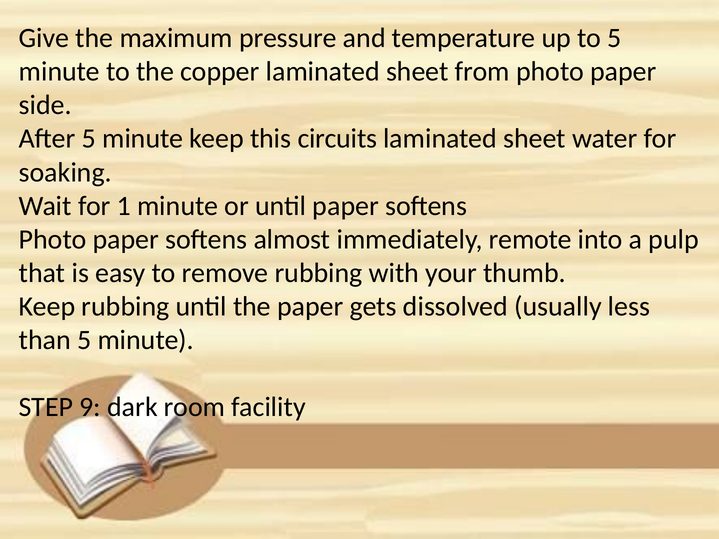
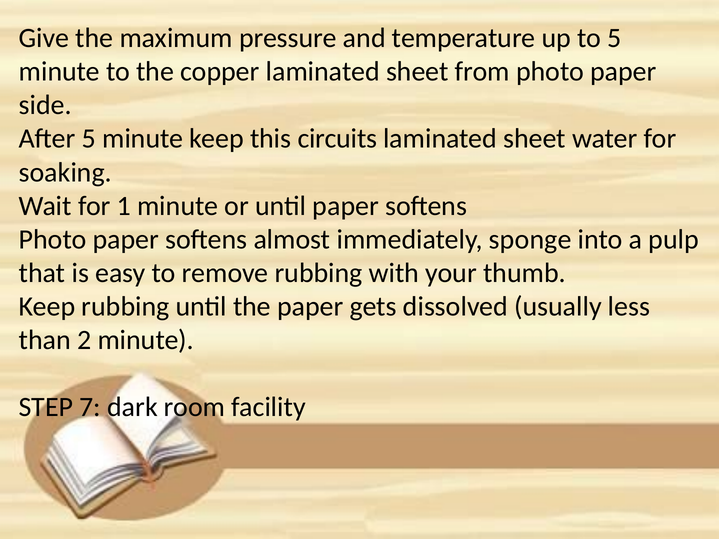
remote: remote -> sponge (530, 240)
than 5: 5 -> 2 (84, 340)
9: 9 -> 7 (90, 407)
